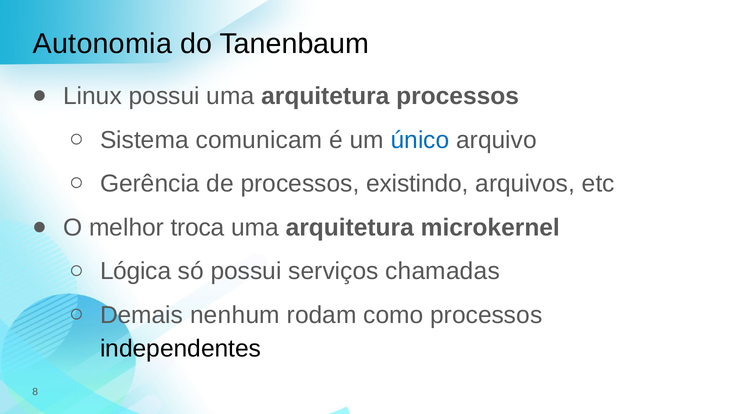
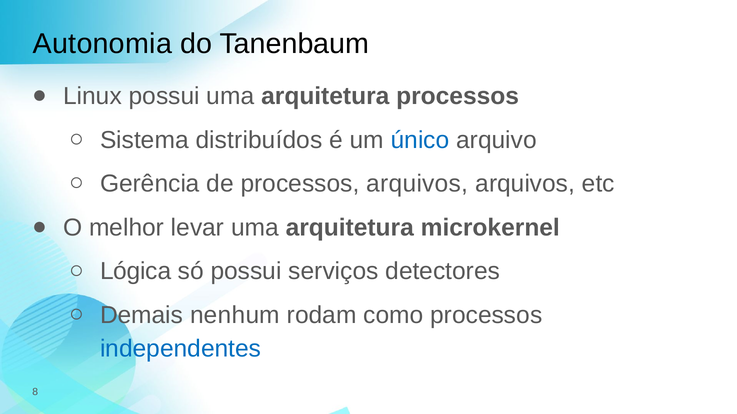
comunicam: comunicam -> distribuídos (259, 140)
processos existindo: existindo -> arquivos (417, 184)
troca: troca -> levar (198, 228)
chamadas: chamadas -> detectores (443, 272)
independentes colour: black -> blue (181, 349)
